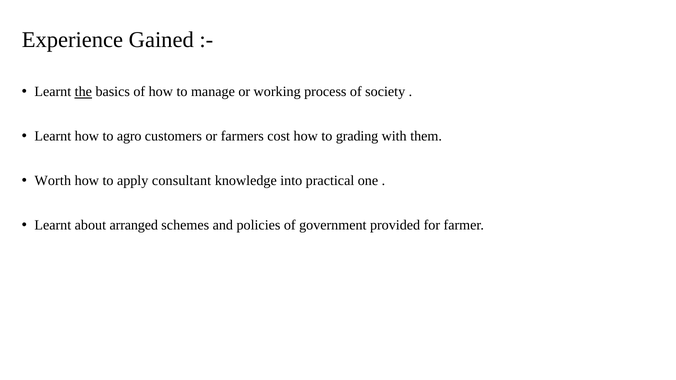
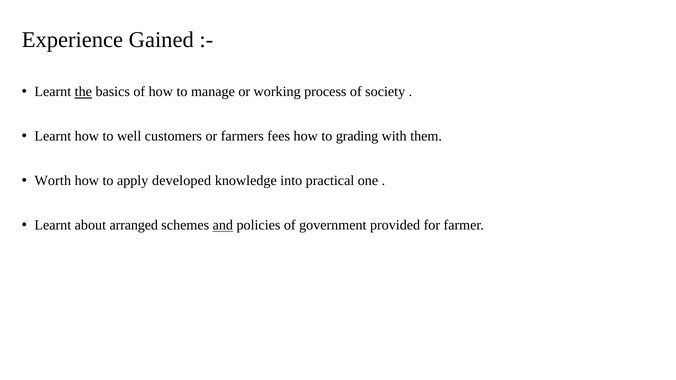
agro: agro -> well (129, 136)
cost: cost -> fees (279, 136)
consultant: consultant -> developed (182, 181)
and underline: none -> present (223, 225)
